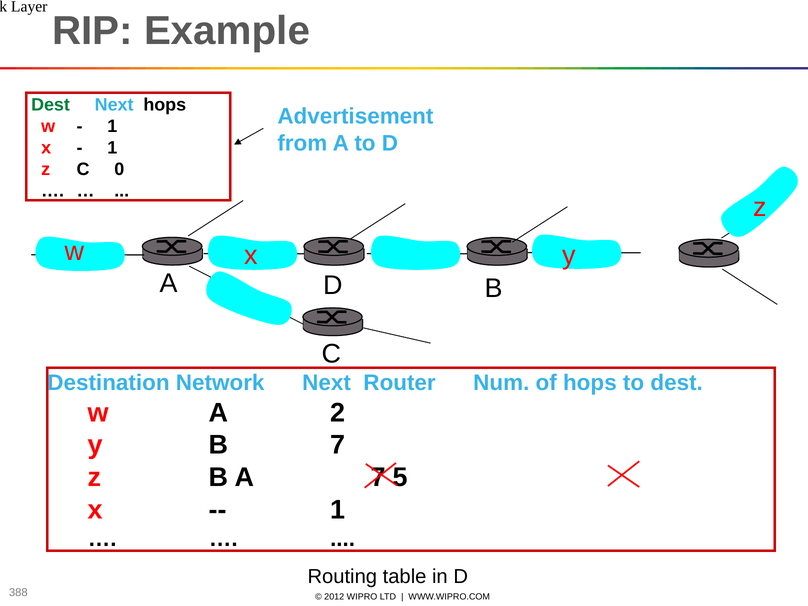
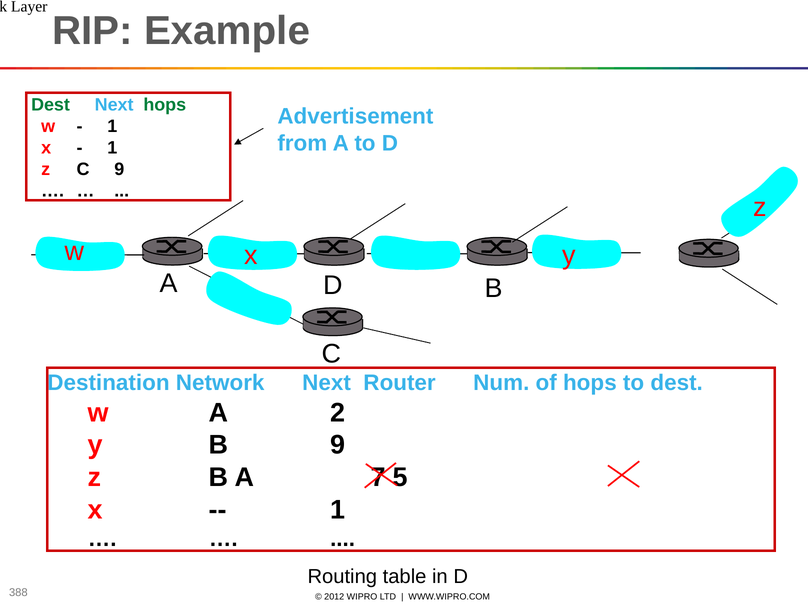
hops colour: black -> green (165, 105)
C 0: 0 -> 9 (119, 169)
B 7: 7 -> 9 (338, 445)
